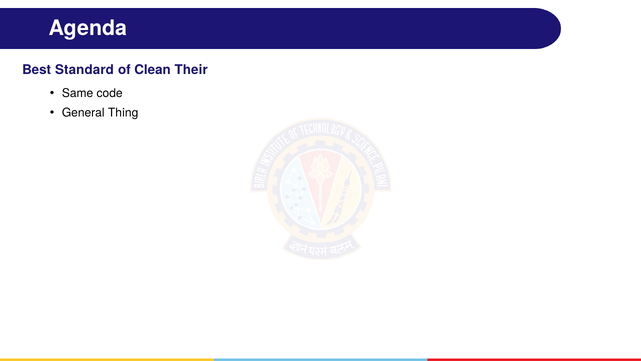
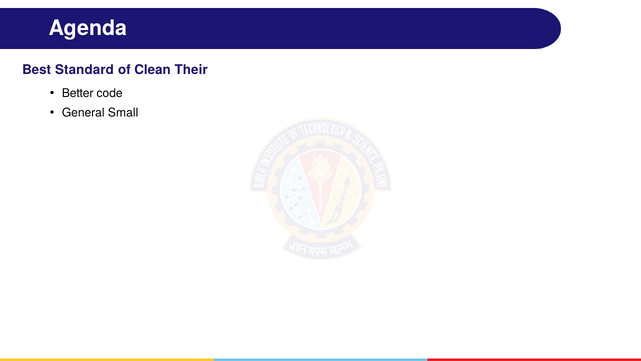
Same: Same -> Better (78, 93)
Thing: Thing -> Small (123, 113)
